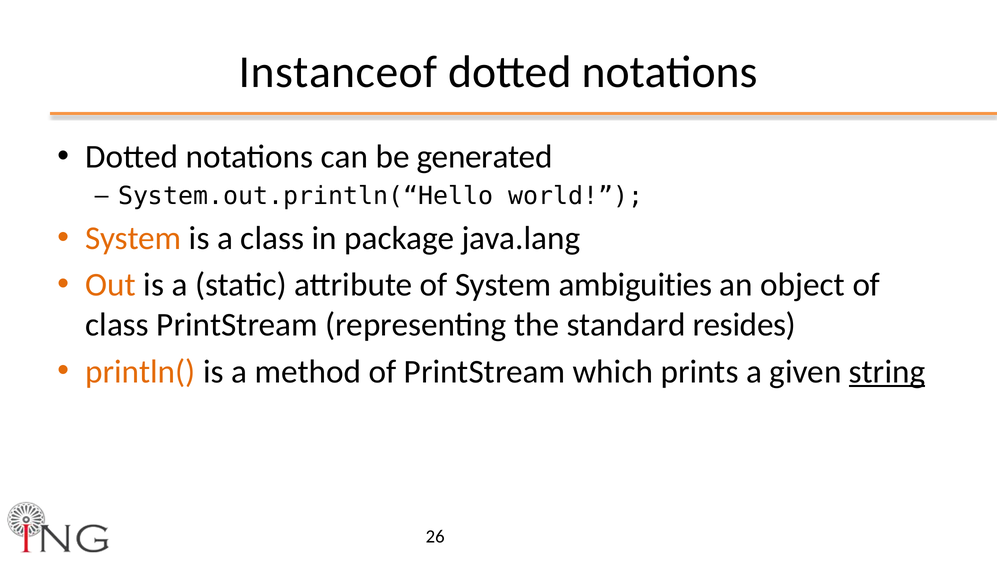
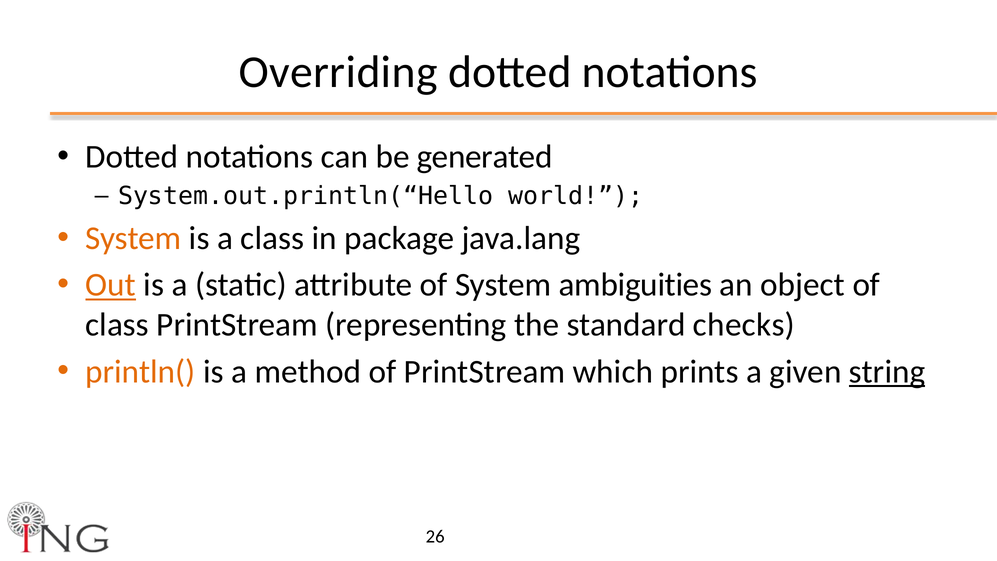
Instanceof: Instanceof -> Overriding (338, 72)
Out underline: none -> present (111, 285)
resides: resides -> checks (744, 325)
